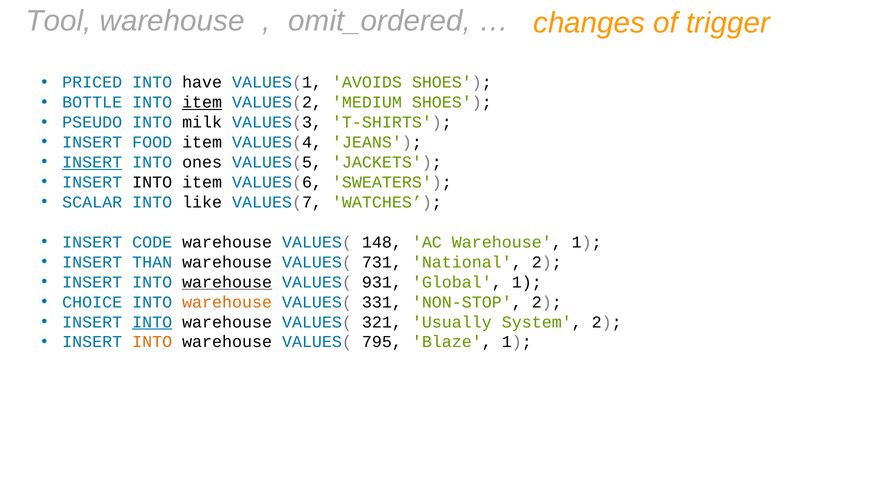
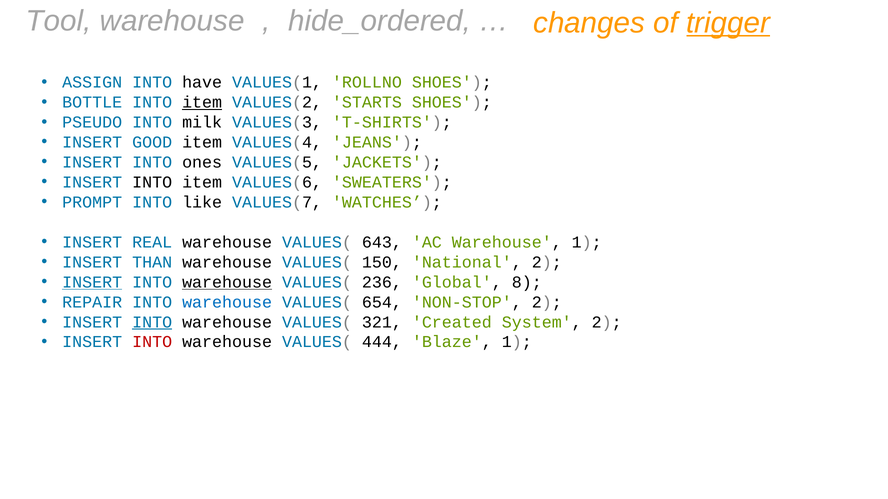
omit_ordered: omit_ordered -> hide_ordered (380, 21)
trigger underline: none -> present (728, 23)
PRICED: PRICED -> ASSIGN (92, 83)
AVOIDS: AVOIDS -> ROLLNO (367, 83)
MEDIUM: MEDIUM -> STARTS (367, 103)
FOOD: FOOD -> GOOD (152, 143)
INSERT underline: present -> none (92, 162)
SCALAR: SCALAR -> PROMPT (92, 202)
CODE: CODE -> REAL (152, 242)
148: 148 -> 643 (382, 242)
731: 731 -> 150 (382, 262)
INSERT underline: none -> present (92, 282)
931: 931 -> 236 (382, 282)
Global 1: 1 -> 8 (527, 282)
CHOICE: CHOICE -> REPAIR (92, 302)
warehouse colour: orange -> blue (227, 302)
331: 331 -> 654 (382, 302)
Usually: Usually -> Created (452, 322)
INTO colour: orange -> red (152, 342)
795: 795 -> 444 (382, 342)
